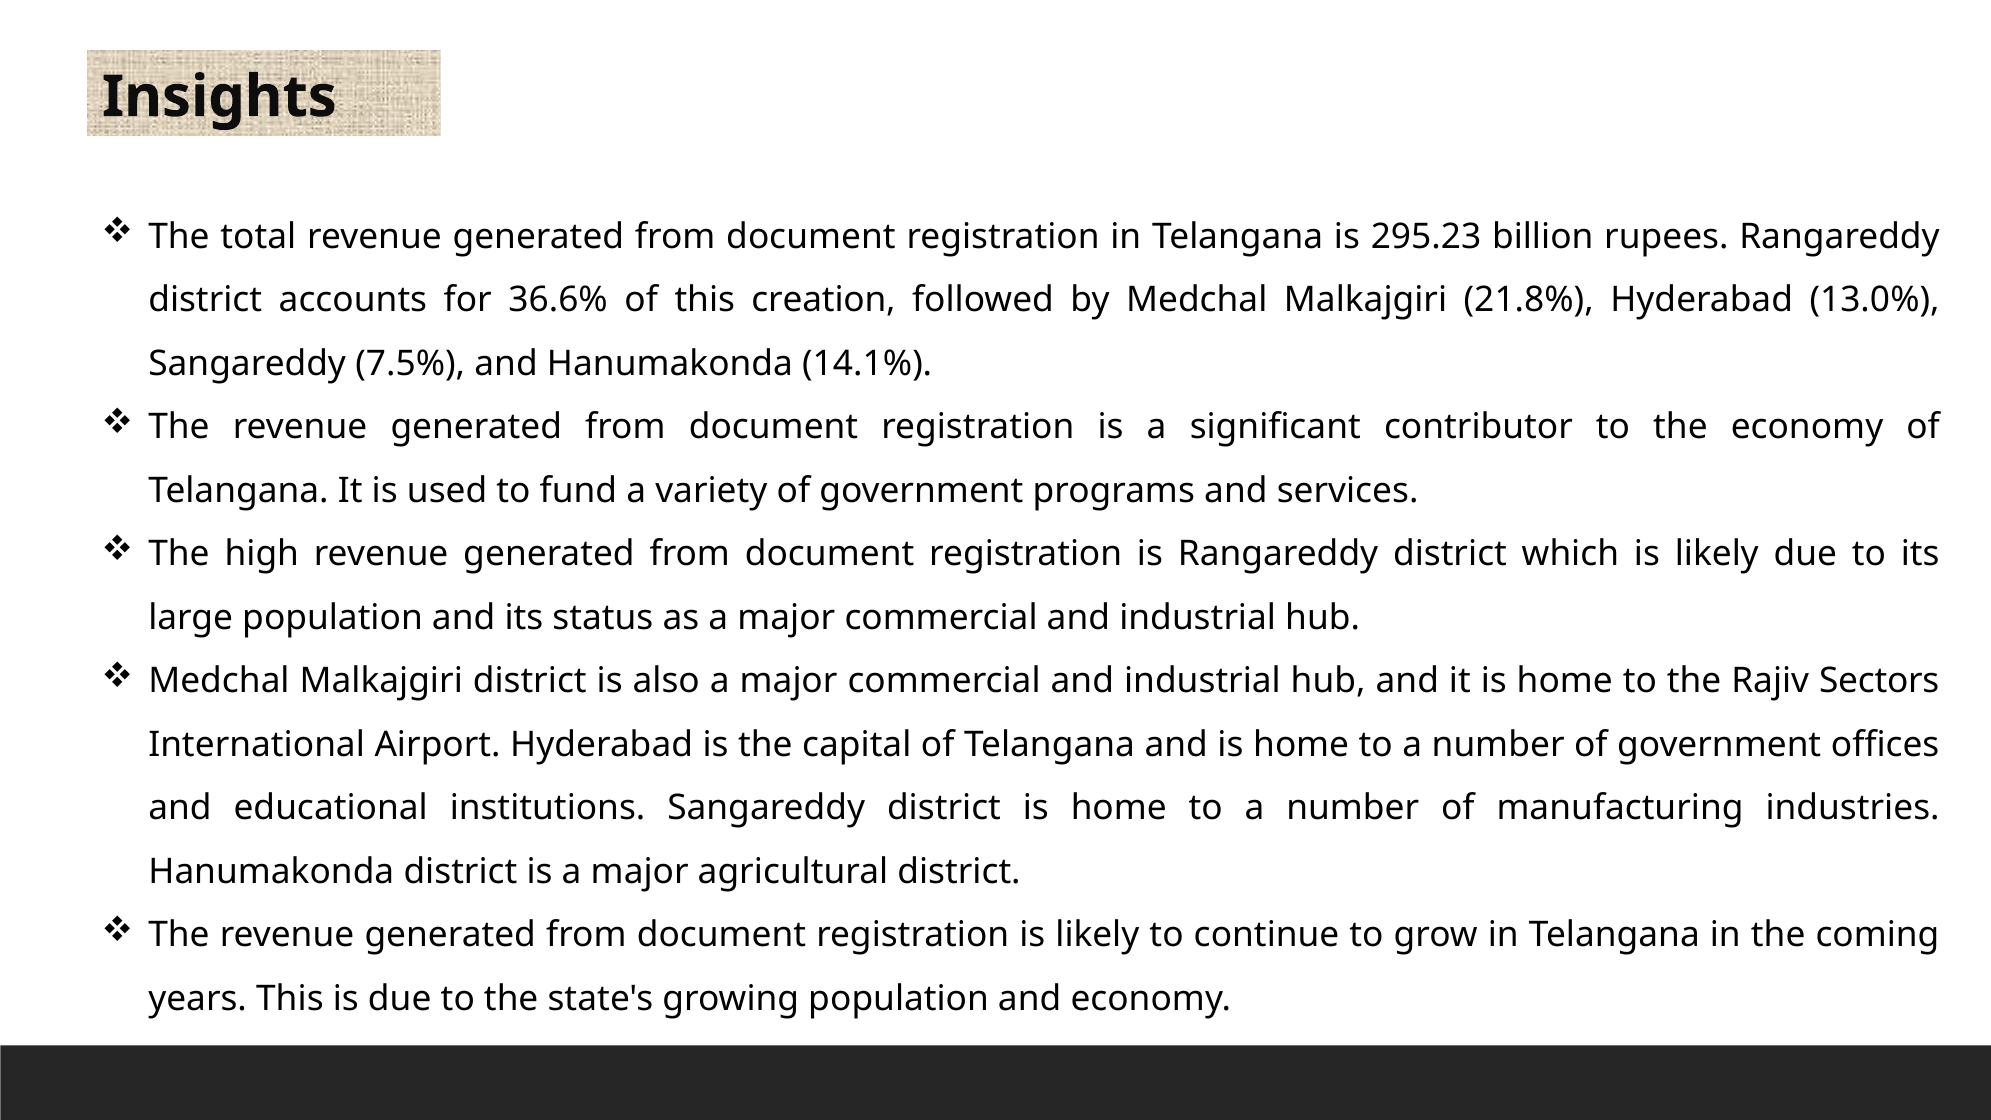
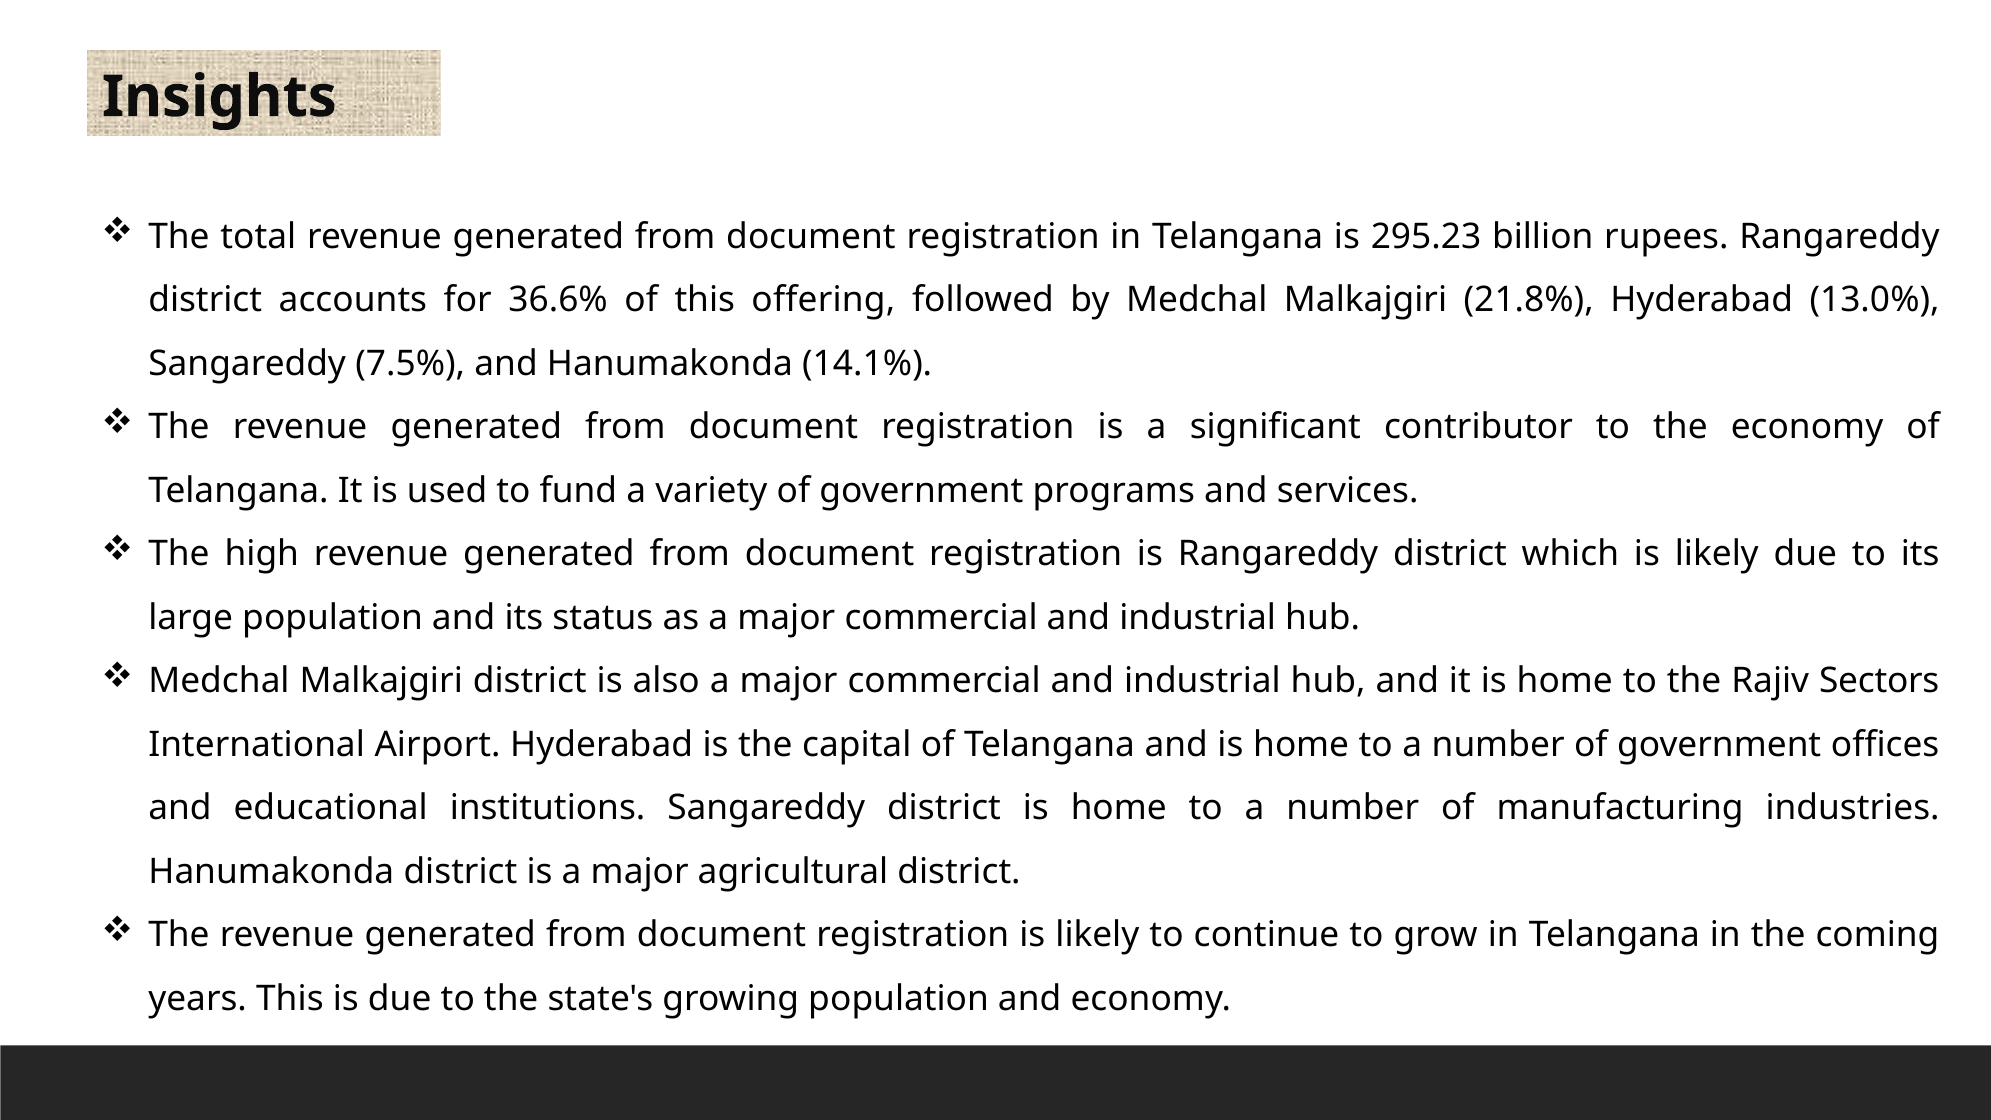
creation: creation -> offering (823, 300)
